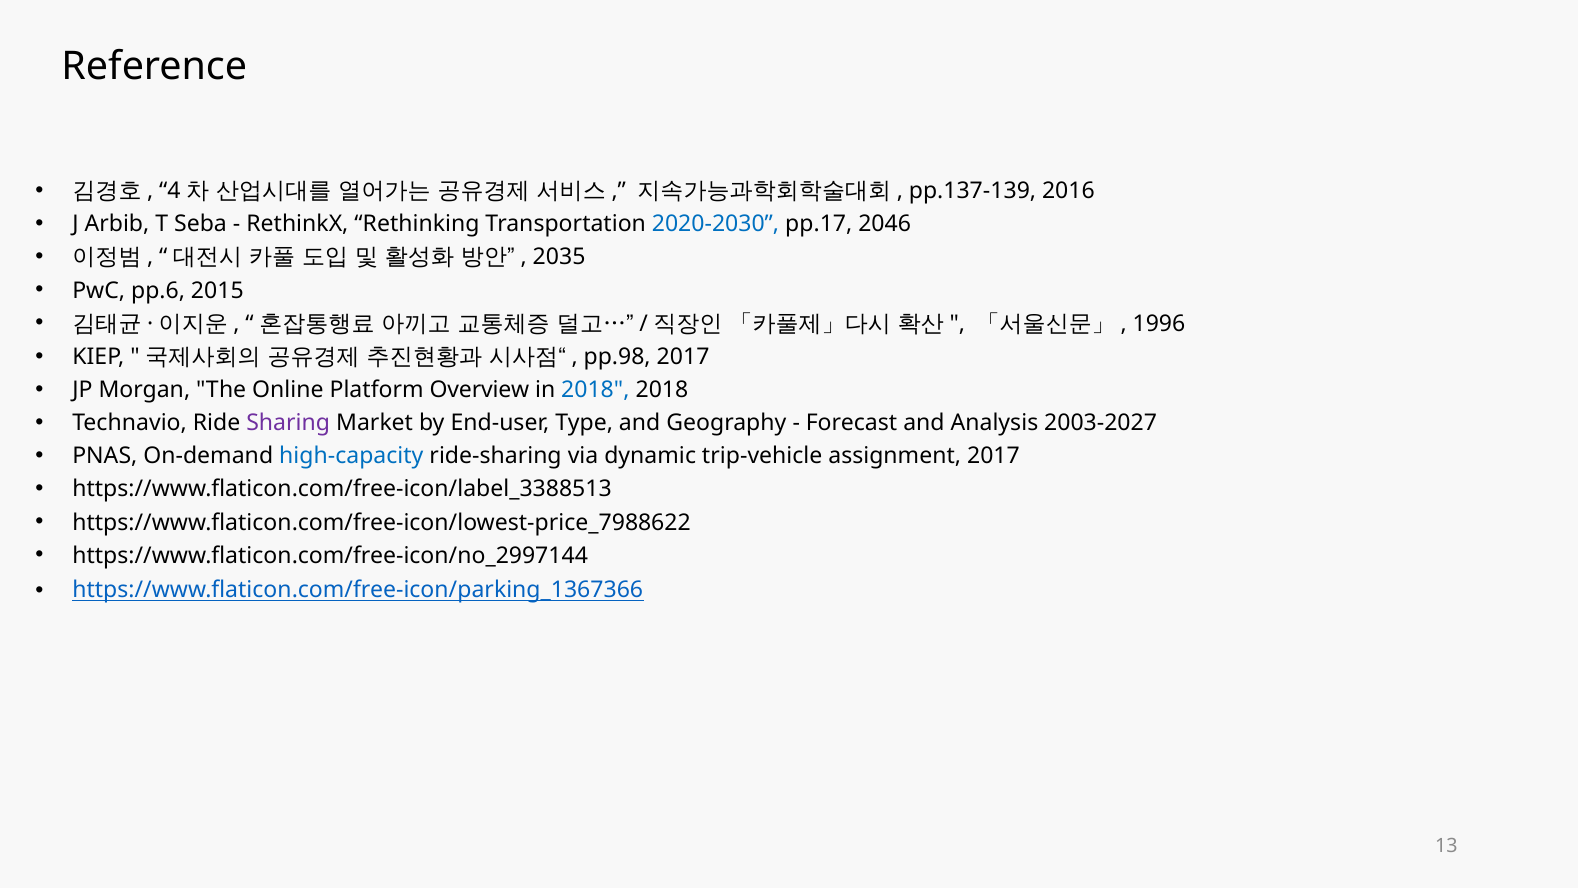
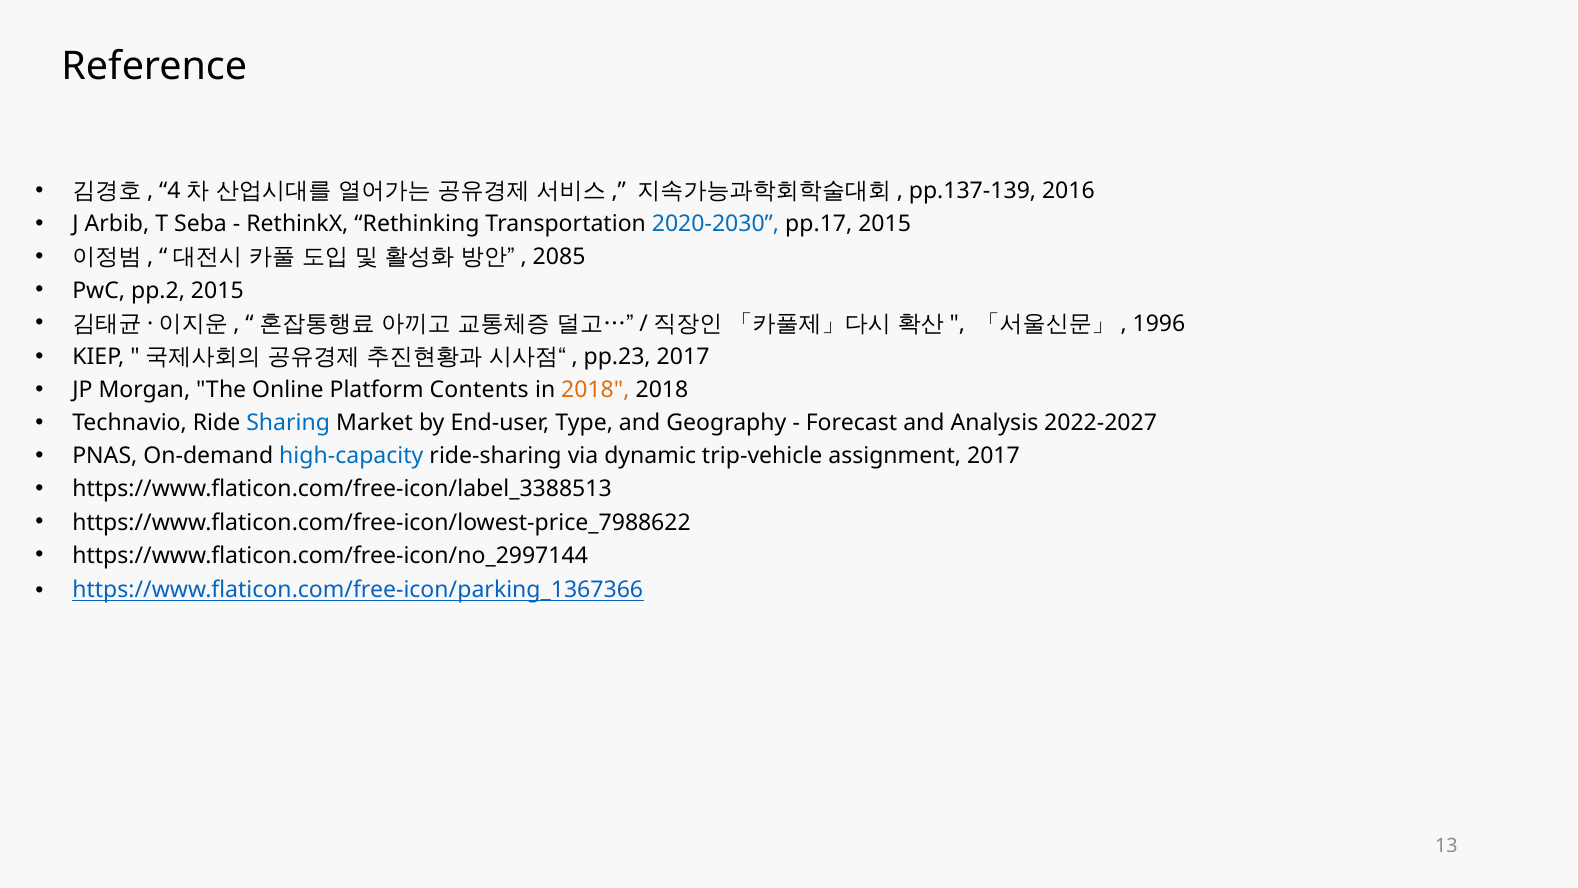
pp.17 2046: 2046 -> 2015 (885, 224)
2035: 2035 -> 2085 (559, 257)
pp.6: pp.6 -> pp.2 (158, 290)
pp.98: pp.98 -> pp.23 (617, 357)
Overview: Overview -> Contents (479, 390)
2018 colour: blue -> orange (595, 390)
Sharing colour: purple -> blue (288, 423)
2003-2027: 2003-2027 -> 2022-2027 (1101, 423)
